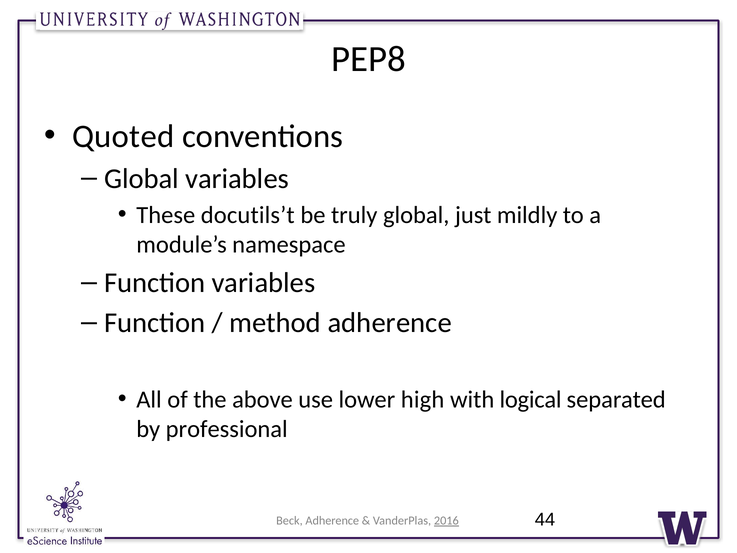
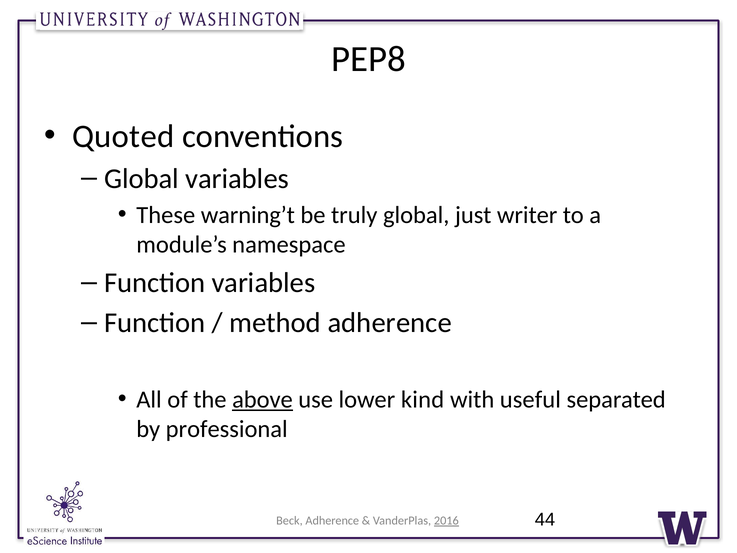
docutils’t: docutils’t -> warning’t (248, 215)
mildly: mildly -> writer (527, 215)
above underline: none -> present (263, 399)
high: high -> kind (423, 399)
logical: logical -> useful (530, 399)
